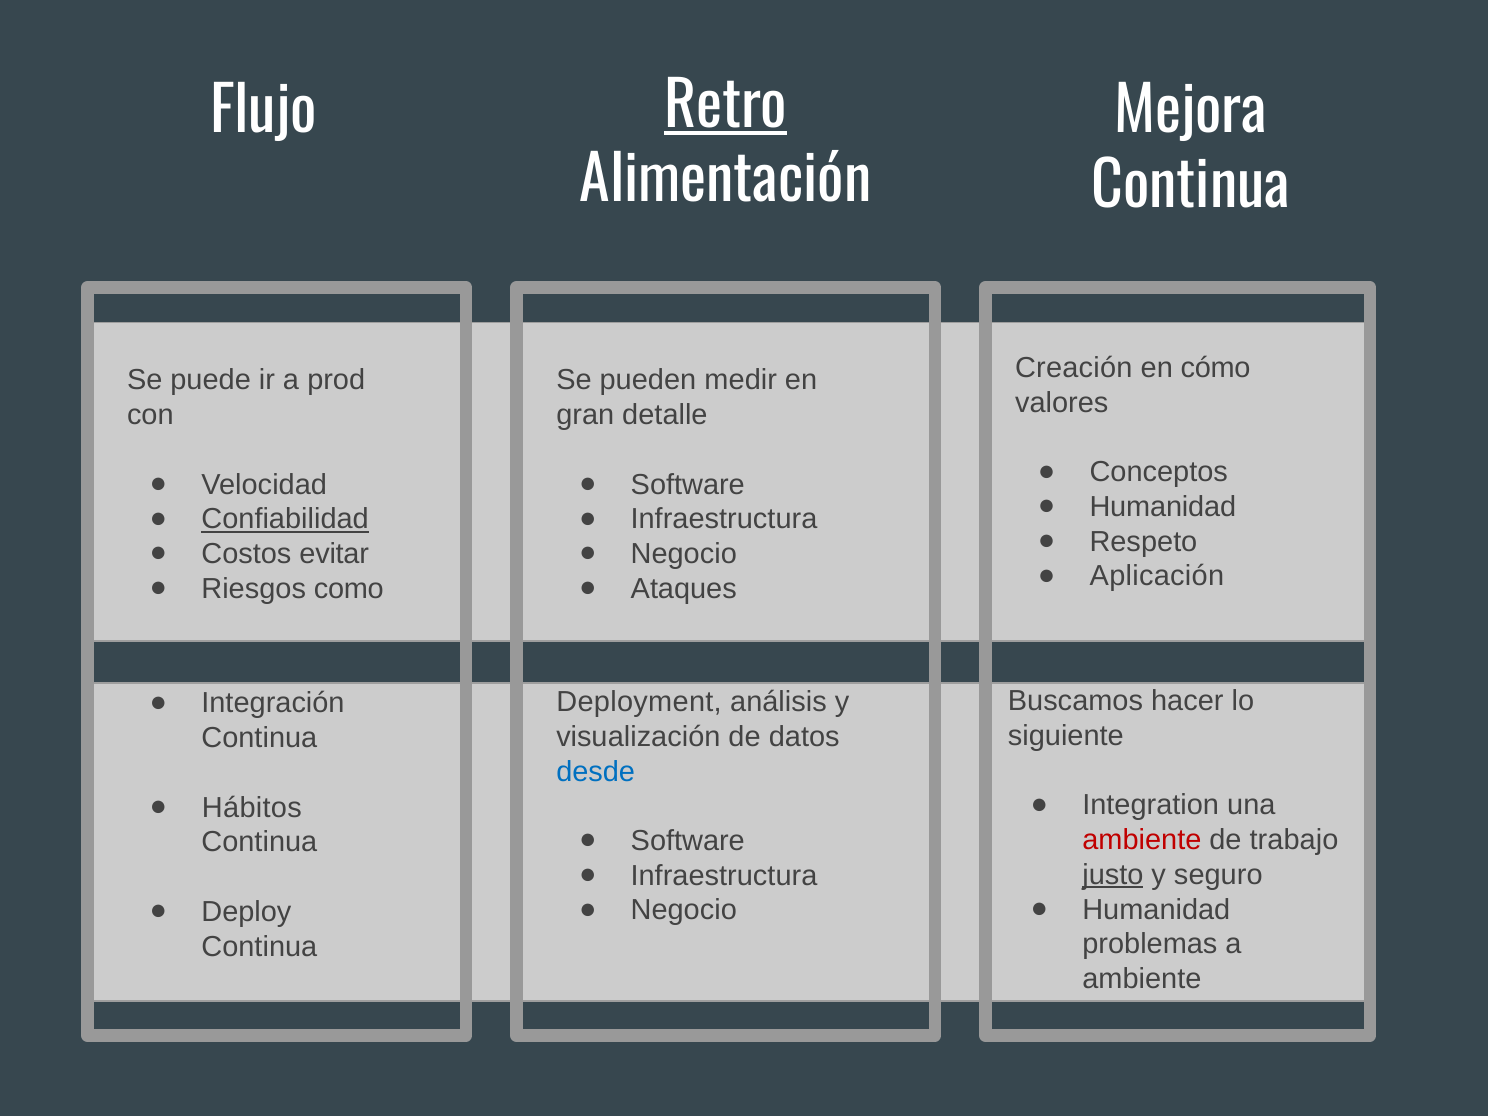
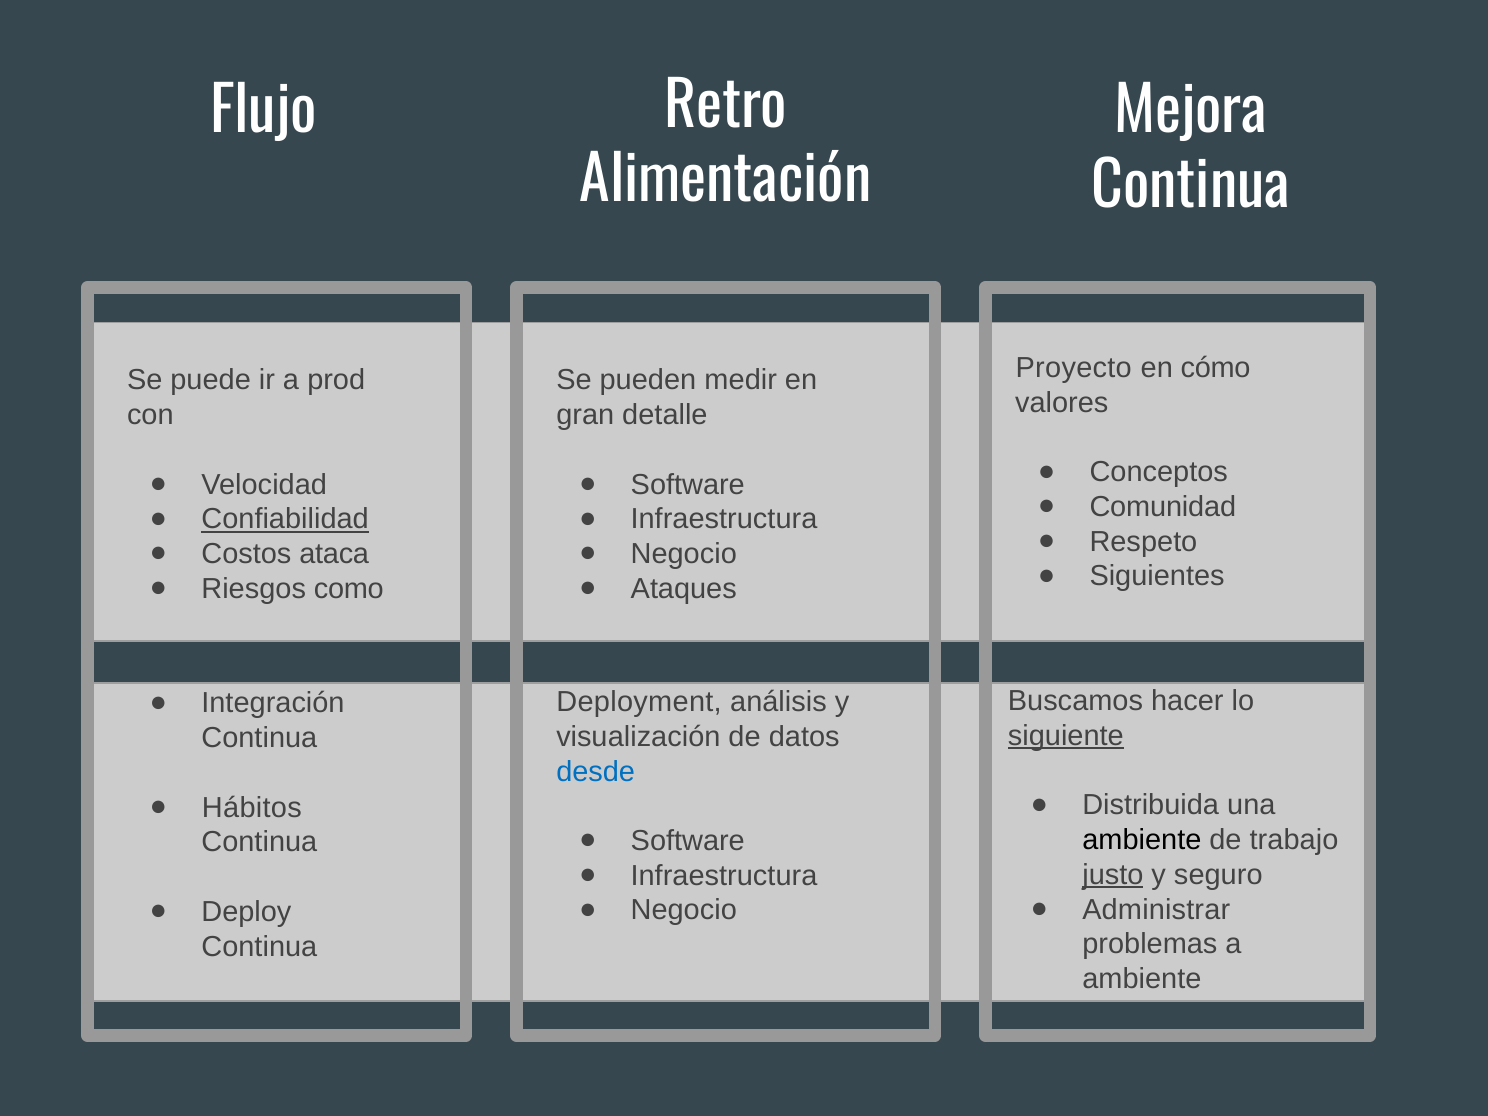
Retro underline: present -> none (726, 107)
Creación: Creación -> Proyecto (1074, 368)
Humanidad: Humanidad -> Comunidad (1163, 507)
evitar: evitar -> ataca (334, 554)
Aplicación: Aplicación -> Siguientes (1157, 576)
siguiente underline: none -> present (1066, 736)
Integration: Integration -> Distribuida (1151, 805)
ambiente colour: red -> black (1142, 840)
Humanidad: Humanidad -> Administrar (1156, 909)
